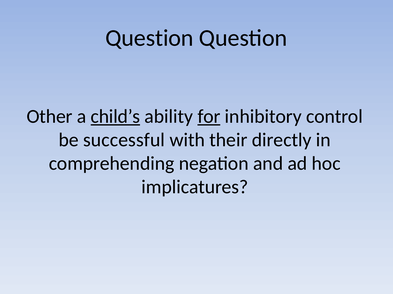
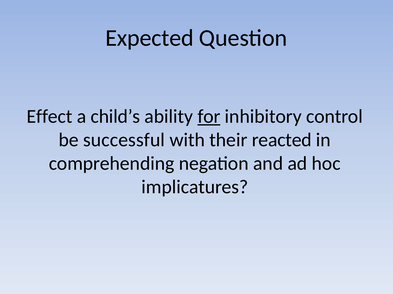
Question: Question -> Expected (150, 38)
Other: Other -> Effect (50, 117)
child’s underline: present -> none (115, 117)
directly: directly -> reacted (282, 140)
